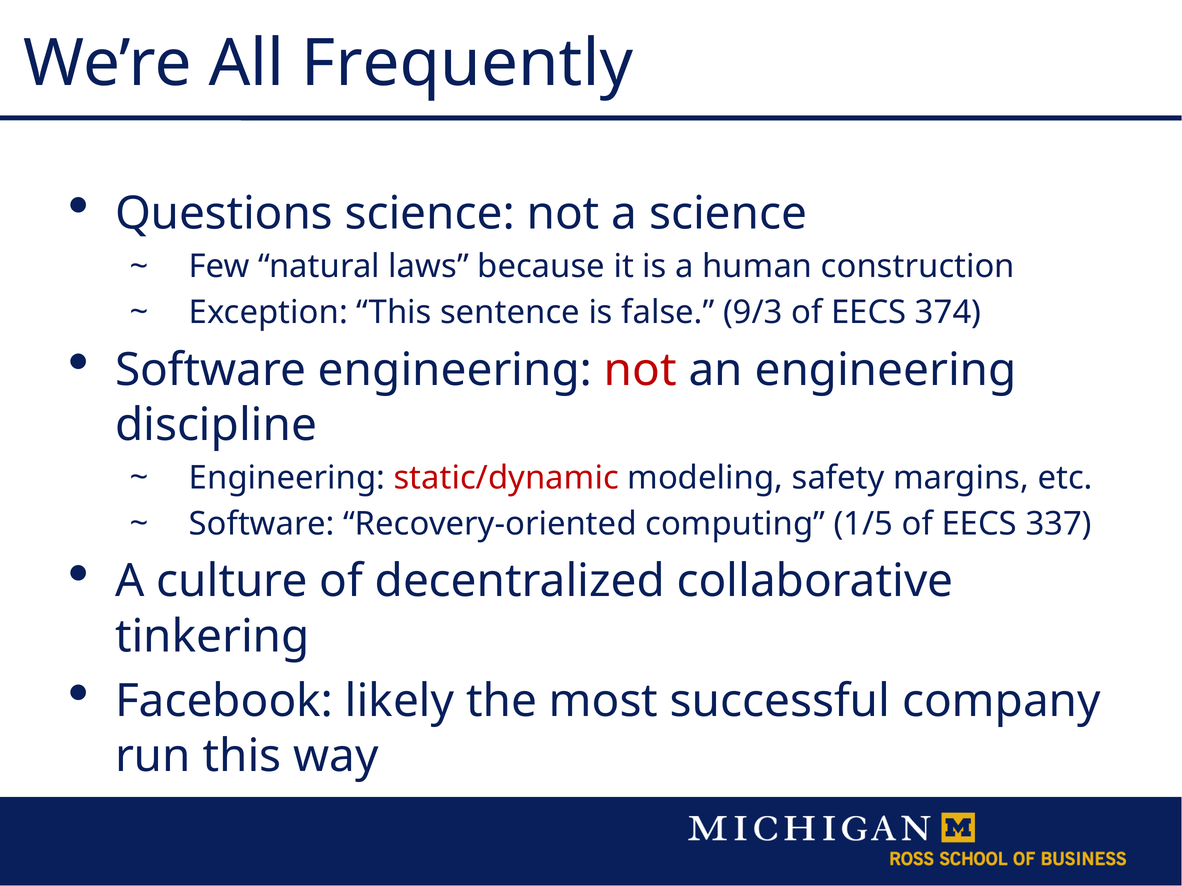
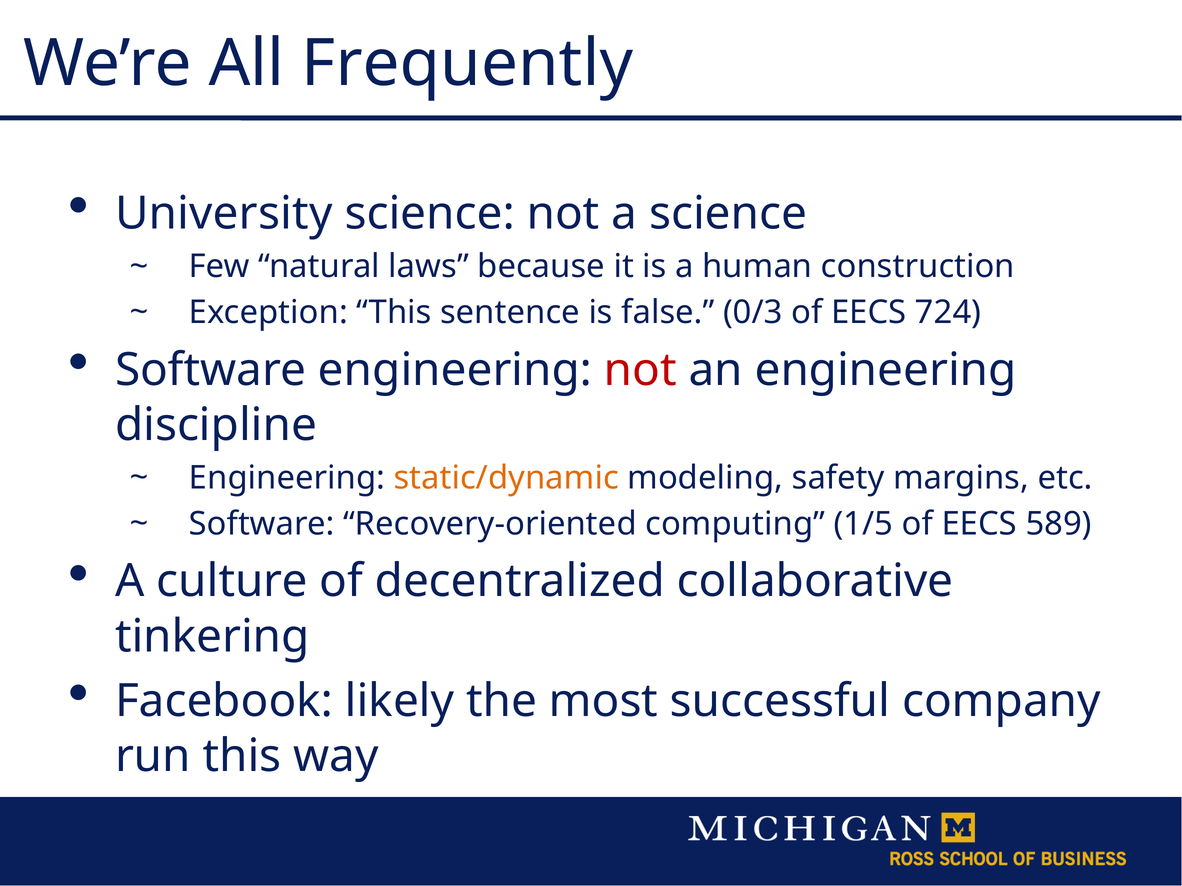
Questions: Questions -> University (224, 214)
9/3: 9/3 -> 0/3 (753, 313)
374: 374 -> 724 (948, 313)
static/dynamic colour: red -> orange (506, 478)
337: 337 -> 589 (1059, 524)
